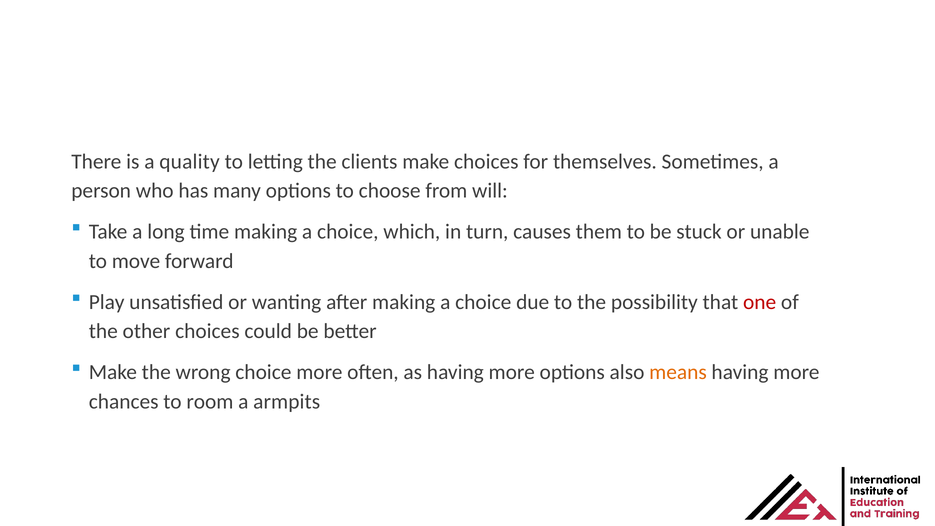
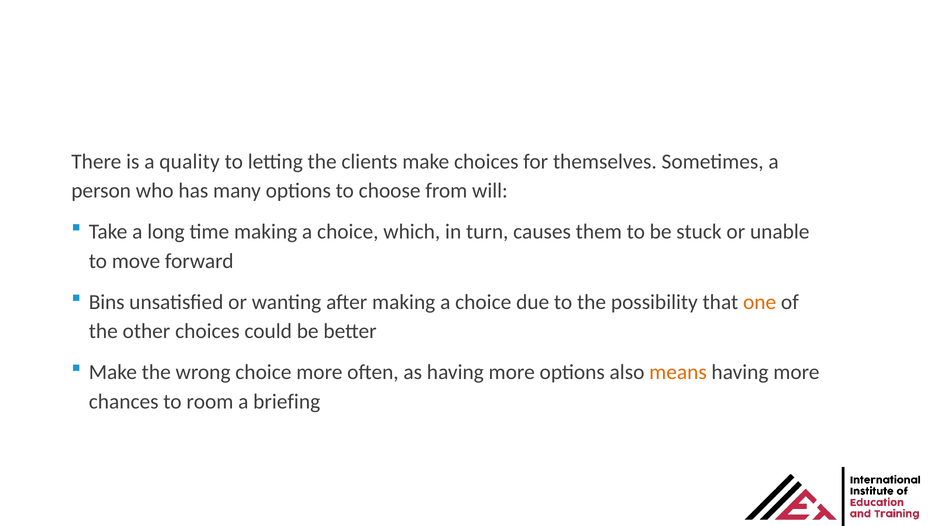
Play: Play -> Bins (107, 302)
one colour: red -> orange (760, 302)
armpits: armpits -> briefing (287, 401)
